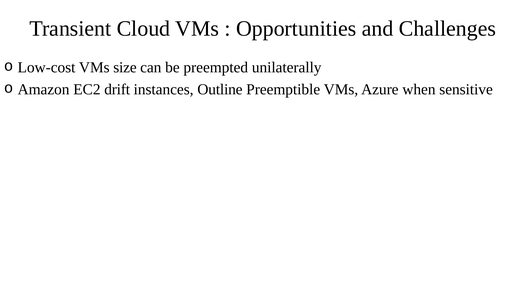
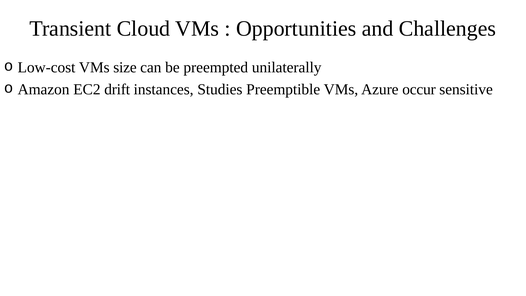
Outline: Outline -> Studies (220, 89)
when: when -> occur (419, 89)
